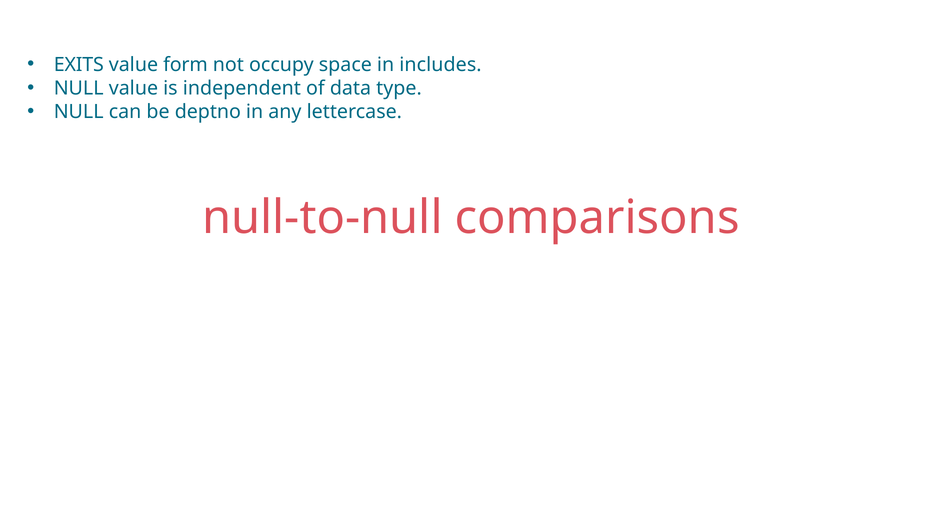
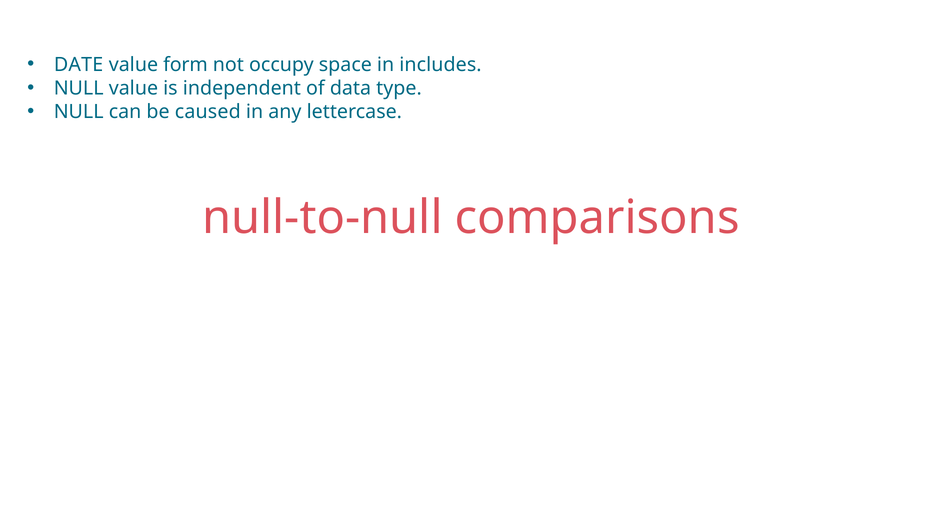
EXITS: EXITS -> DATE (79, 65)
deptno: deptno -> caused (208, 112)
